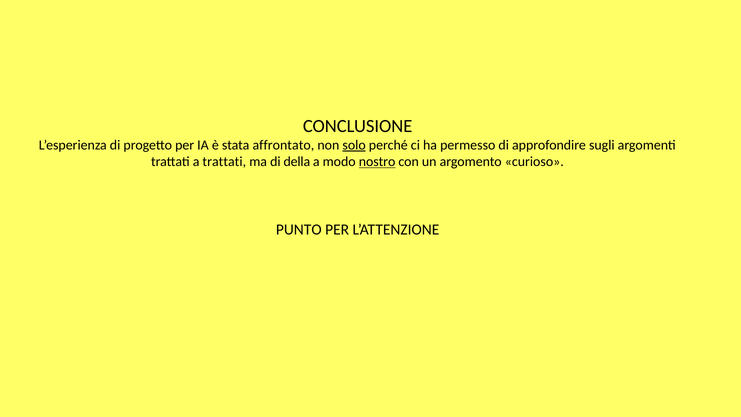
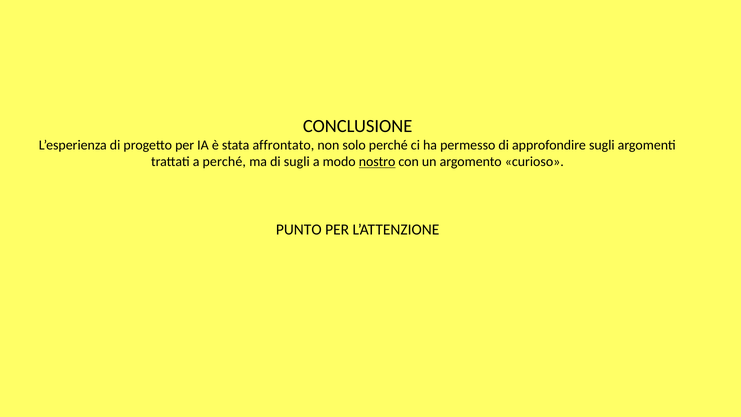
solo underline: present -> none (354, 145)
a trattati: trattati -> perché (224, 162)
di della: della -> sugli (297, 162)
